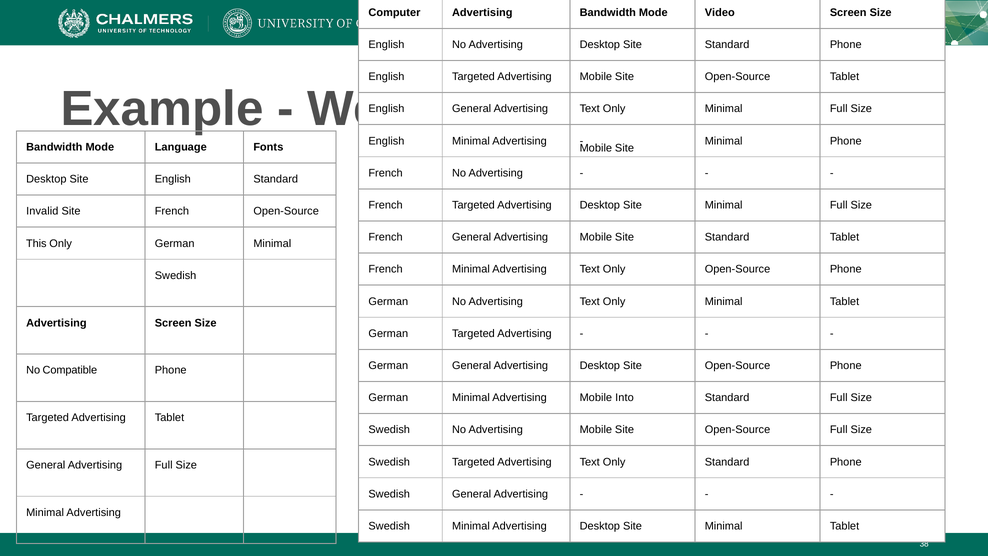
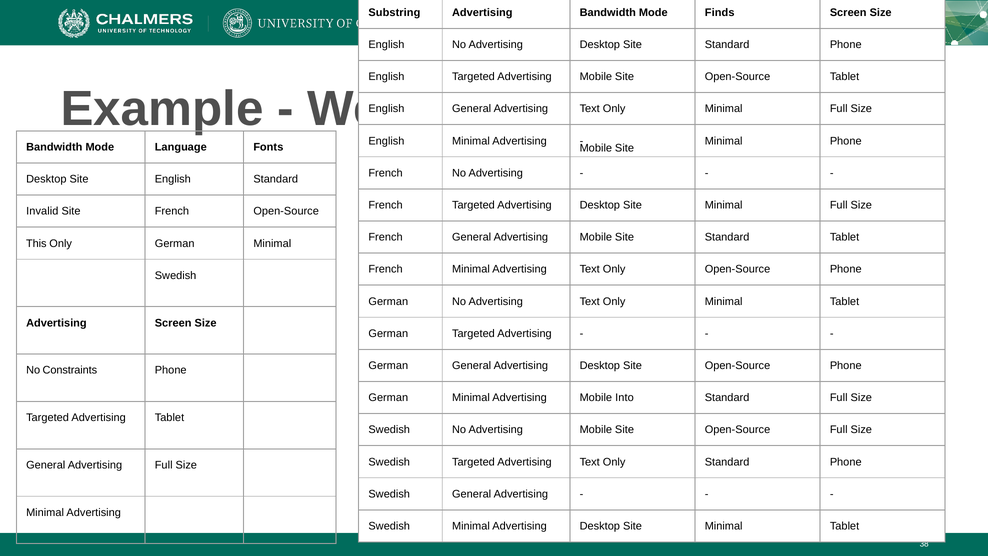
Computer: Computer -> Substring (394, 12)
Video: Video -> Finds (720, 12)
Compatible: Compatible -> Constraints (70, 370)
